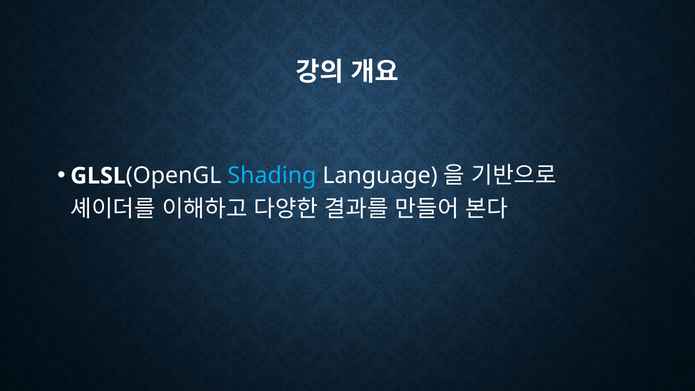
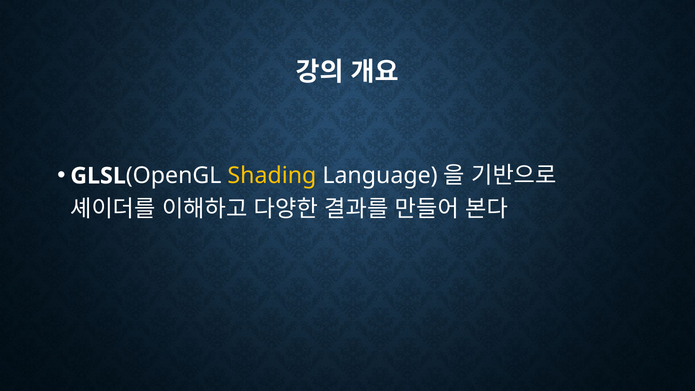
Shading colour: light blue -> yellow (272, 176)
